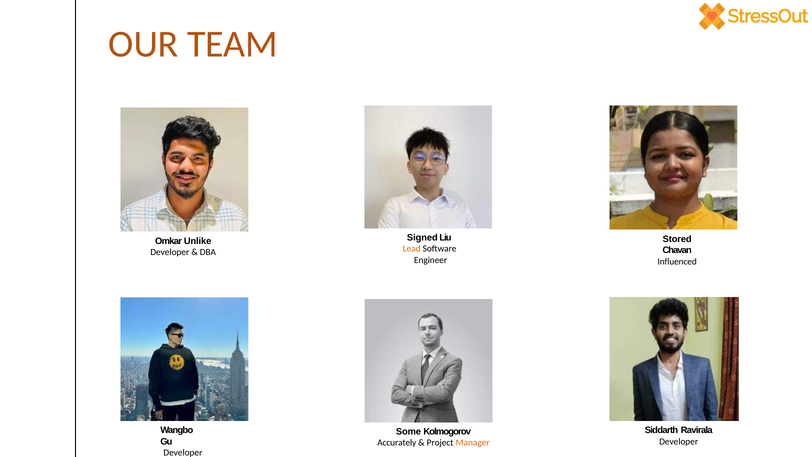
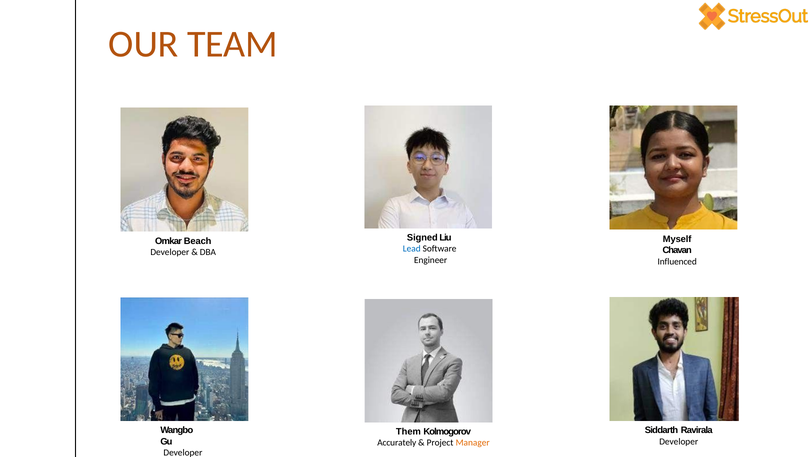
Stored: Stored -> Myself (677, 239)
Unlike: Unlike -> Beach (198, 241)
Lead colour: orange -> blue (412, 249)
Some: Some -> Them (408, 431)
